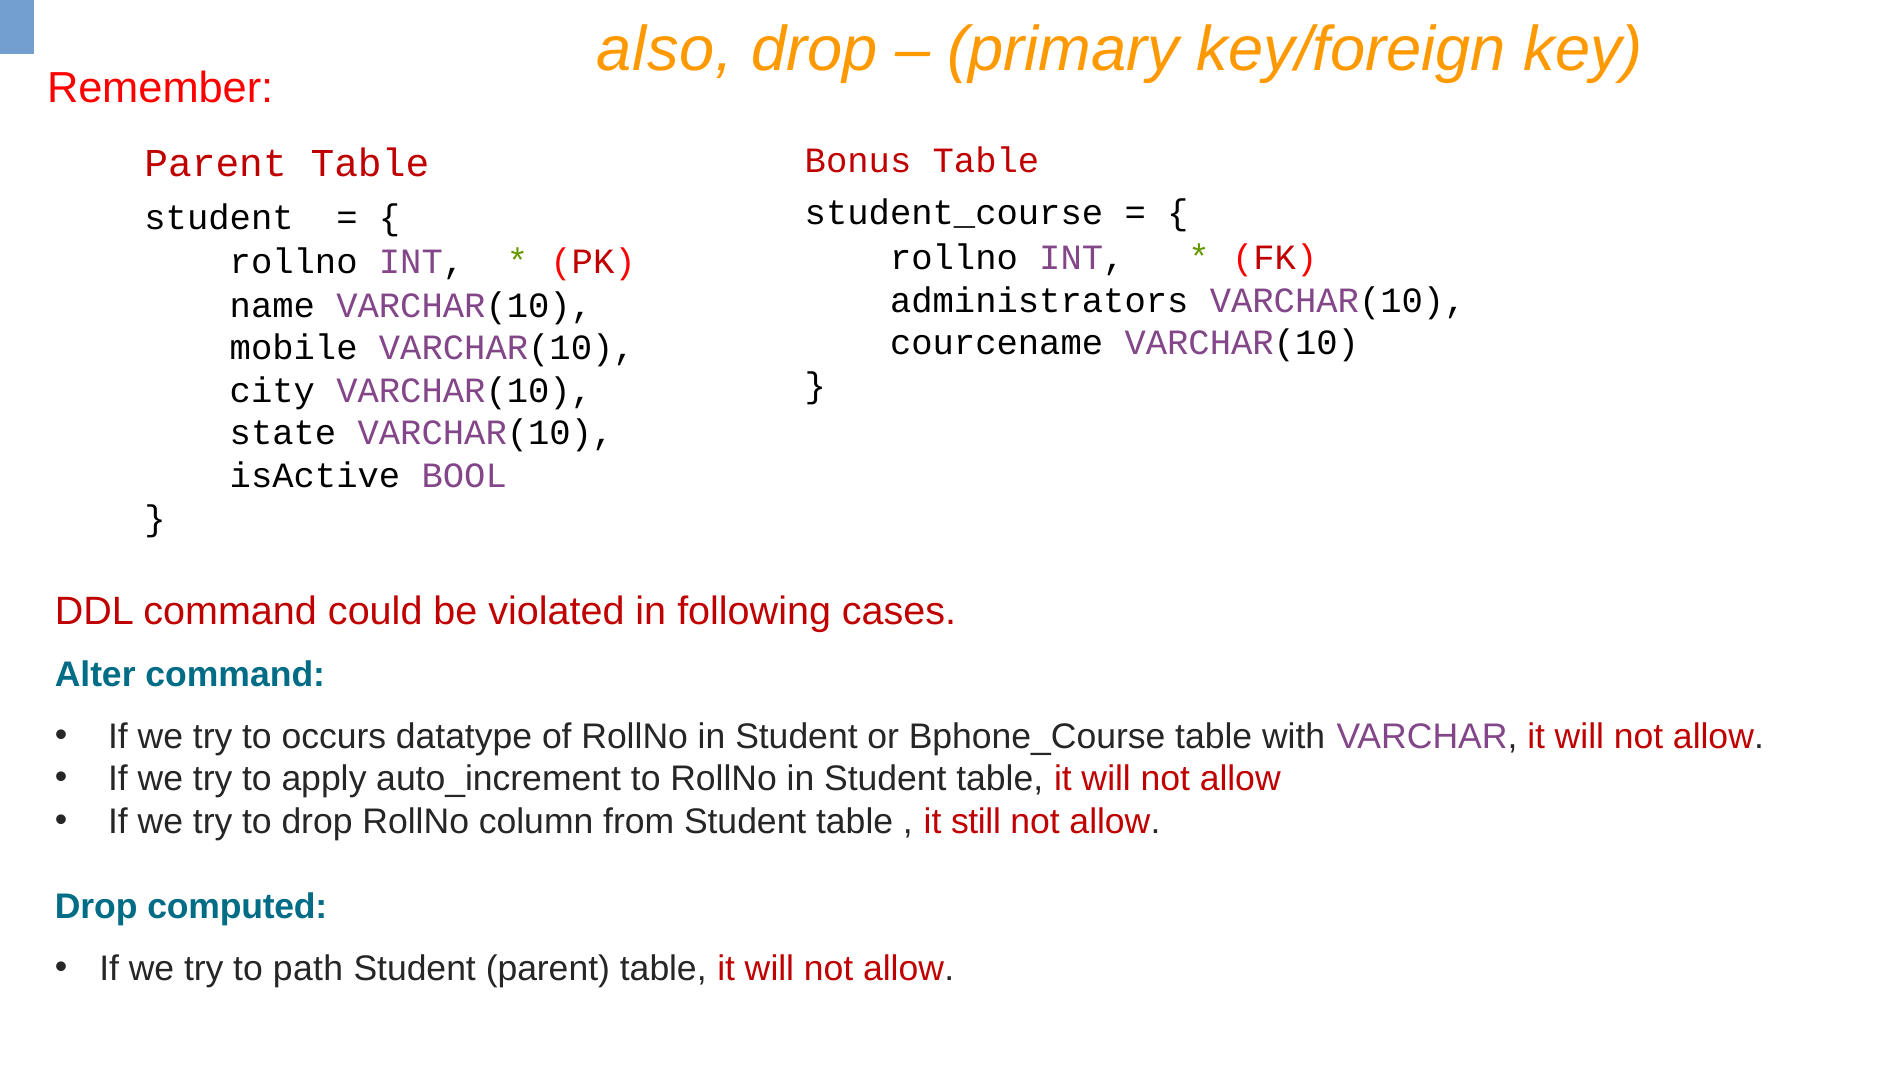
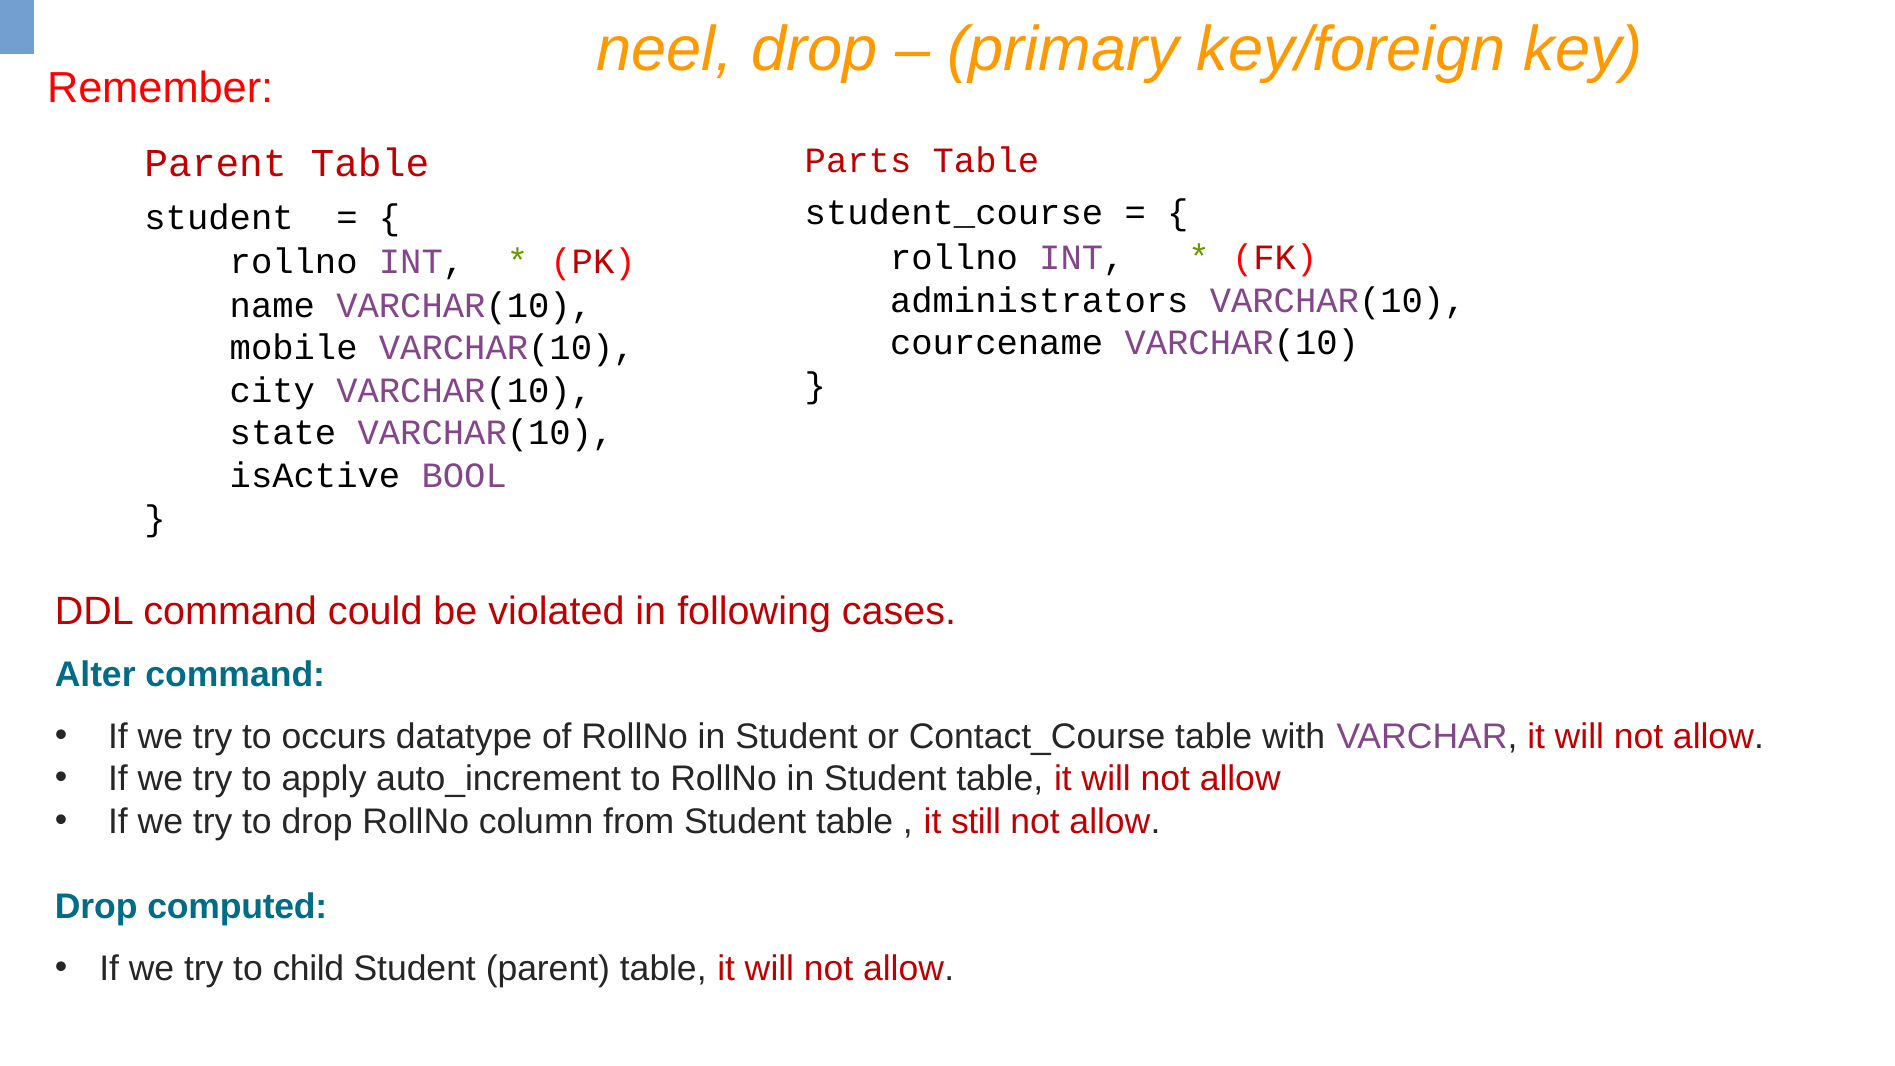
also: also -> neel (665, 49)
Bonus: Bonus -> Parts (858, 161)
Bphone_Course: Bphone_Course -> Contact_Course (1037, 736)
path: path -> child (308, 968)
